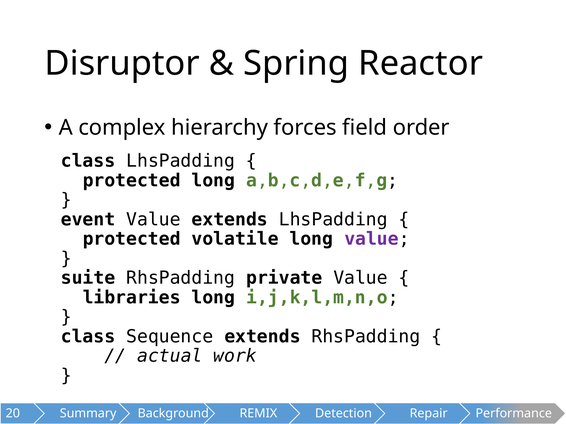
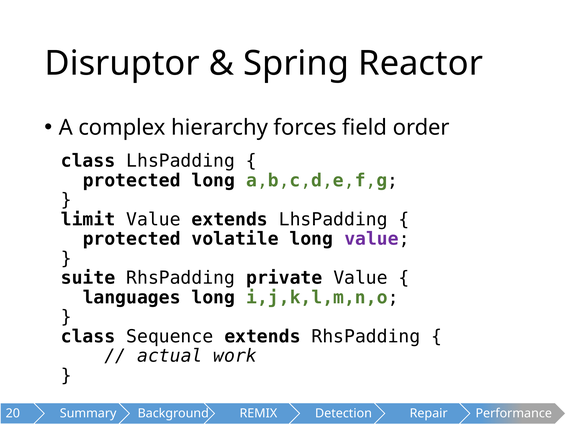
event: event -> limit (88, 220)
libraries: libraries -> languages (132, 298)
